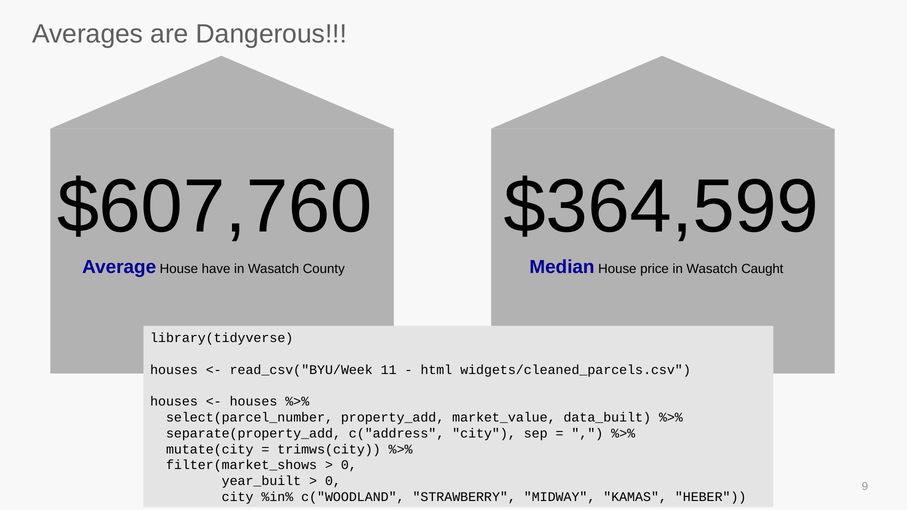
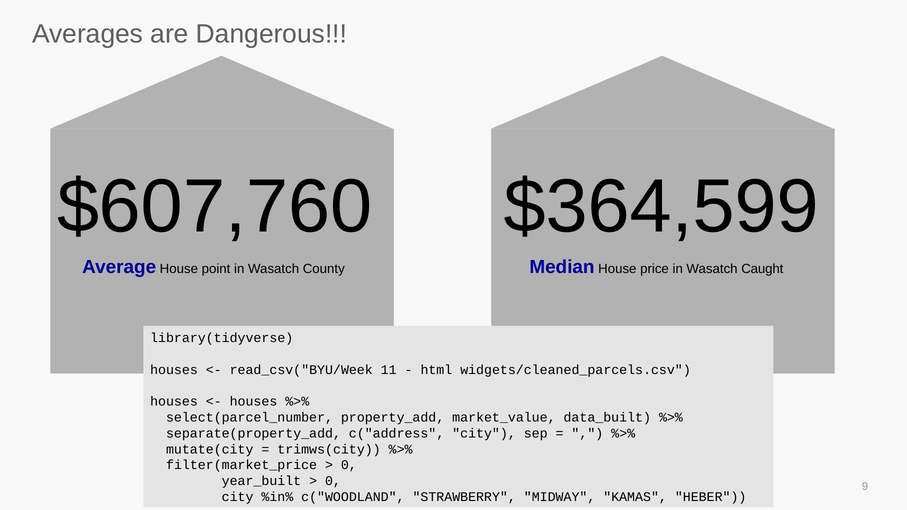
have: have -> point (216, 269)
filter(market_shows: filter(market_shows -> filter(market_price (242, 465)
